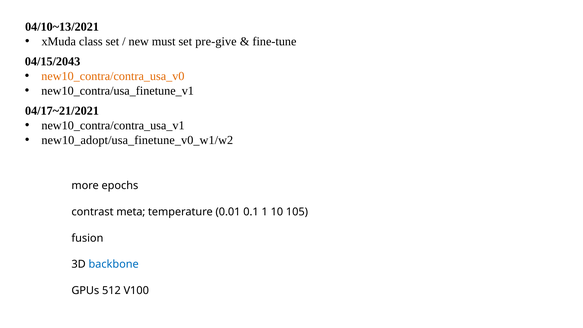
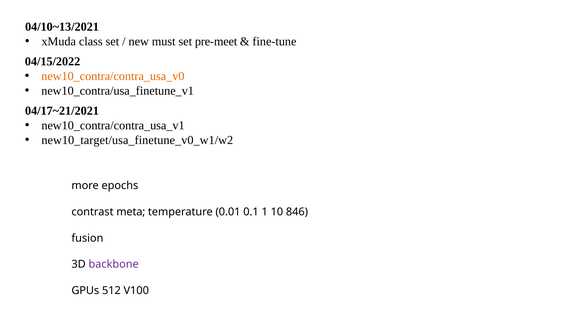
pre-give: pre-give -> pre-meet (216, 41)
04/15/2043: 04/15/2043 -> 04/15/2022 (53, 62)
new10_adopt/usa_finetune_v0_w1/w2: new10_adopt/usa_finetune_v0_w1/w2 -> new10_target/usa_finetune_v0_w1/w2 (137, 140)
105: 105 -> 846 (297, 212)
backbone colour: blue -> purple (114, 264)
